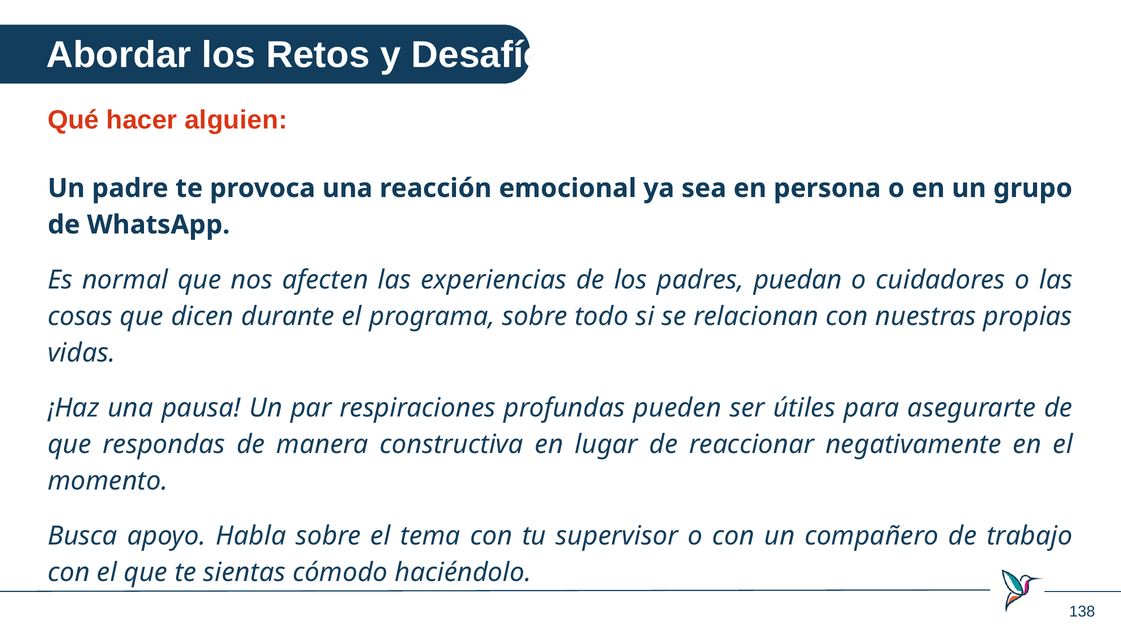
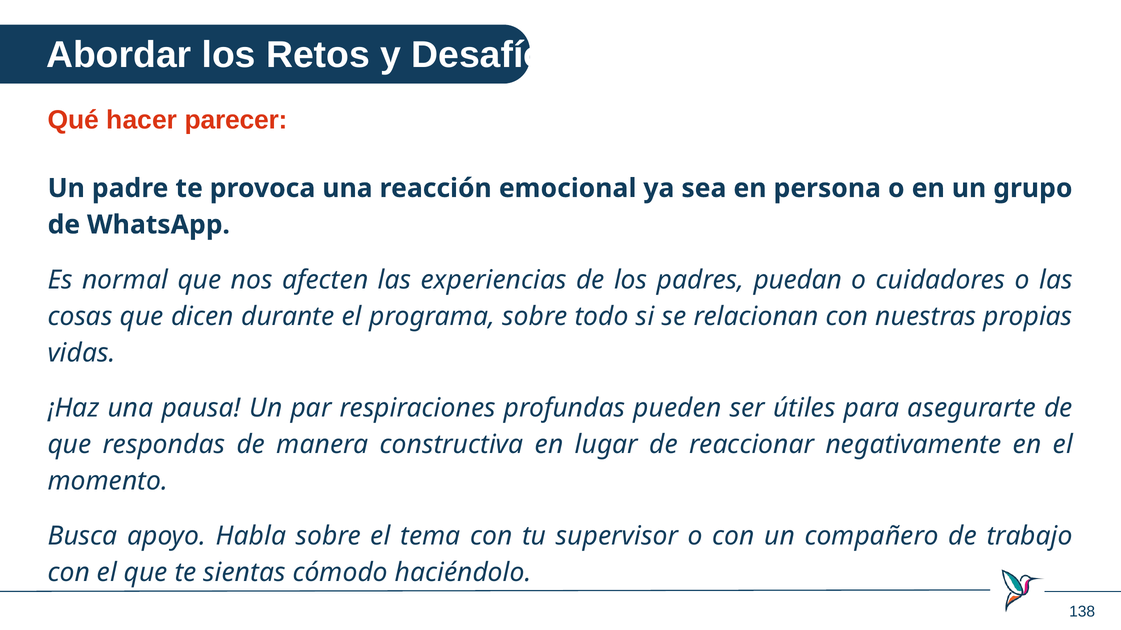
alguien: alguien -> parecer (236, 120)
